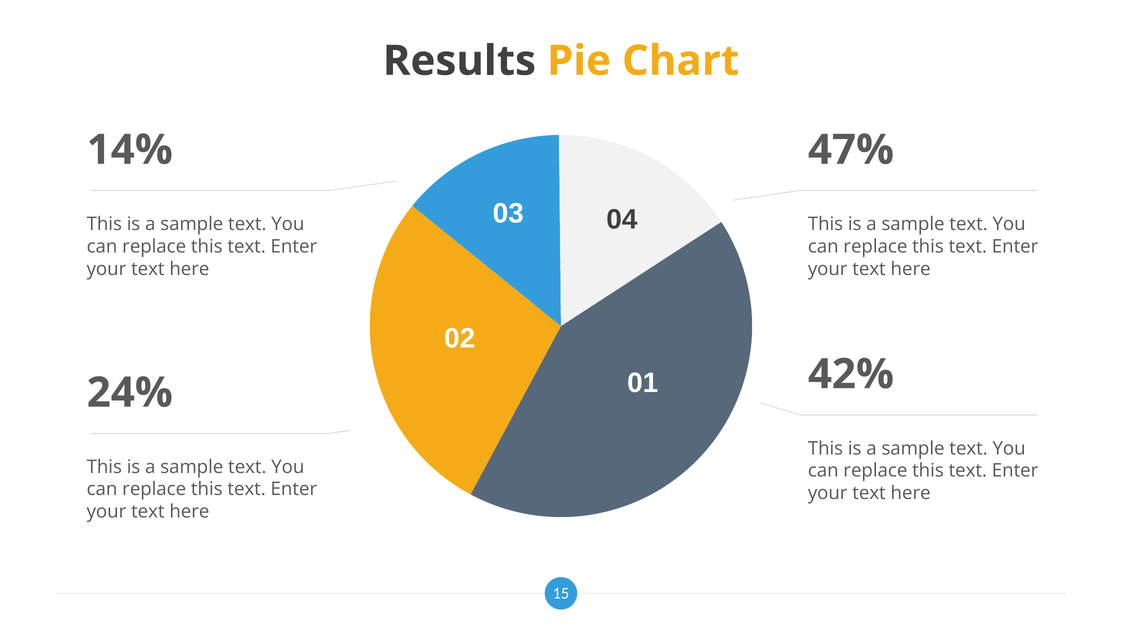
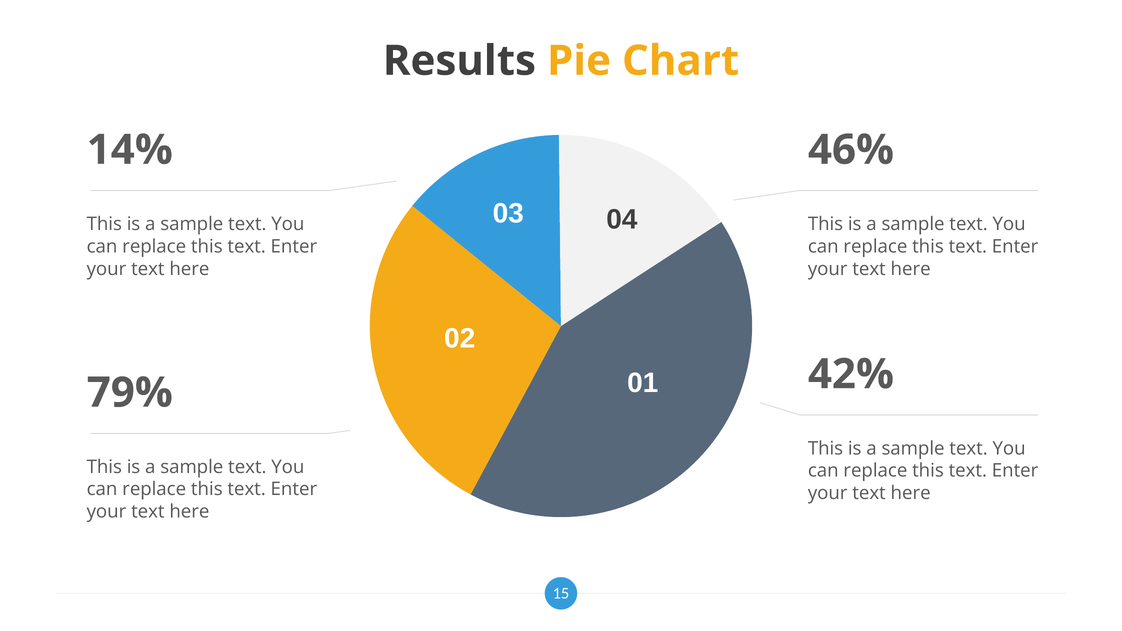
47%: 47% -> 46% (851, 150)
24%: 24% -> 79% (130, 393)
